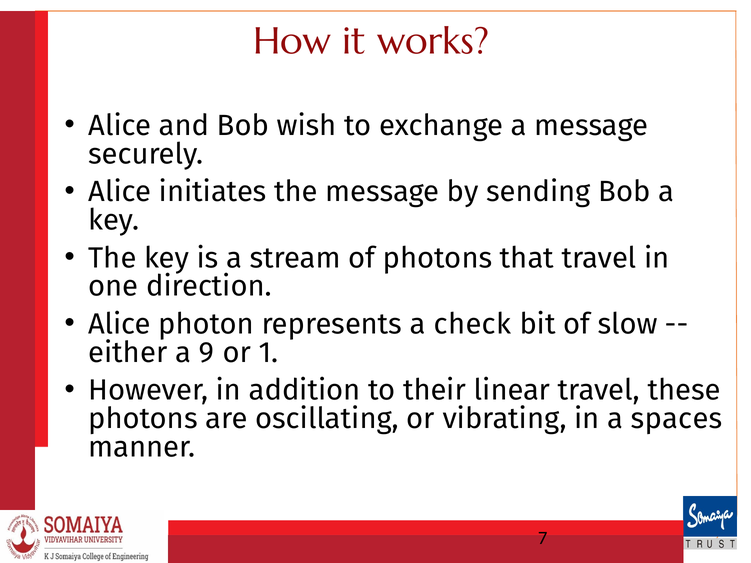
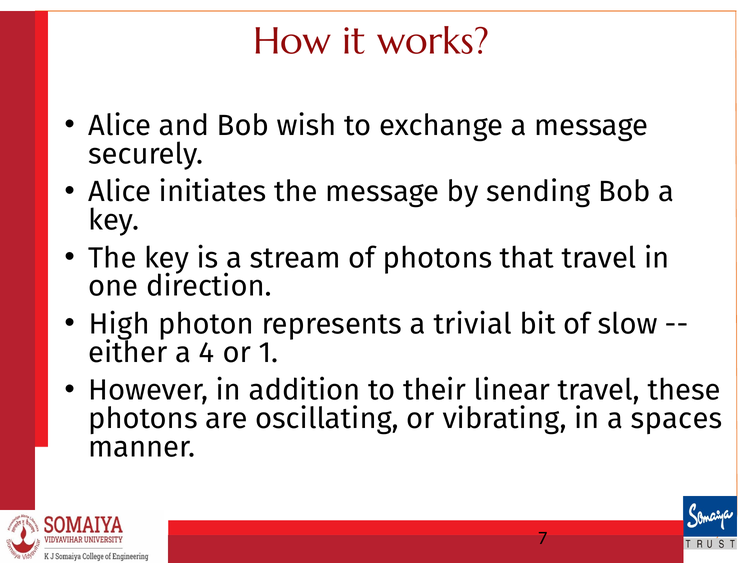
Alice: Alice -> High (119, 324)
check: check -> trivial (473, 324)
9: 9 -> 4 (207, 353)
